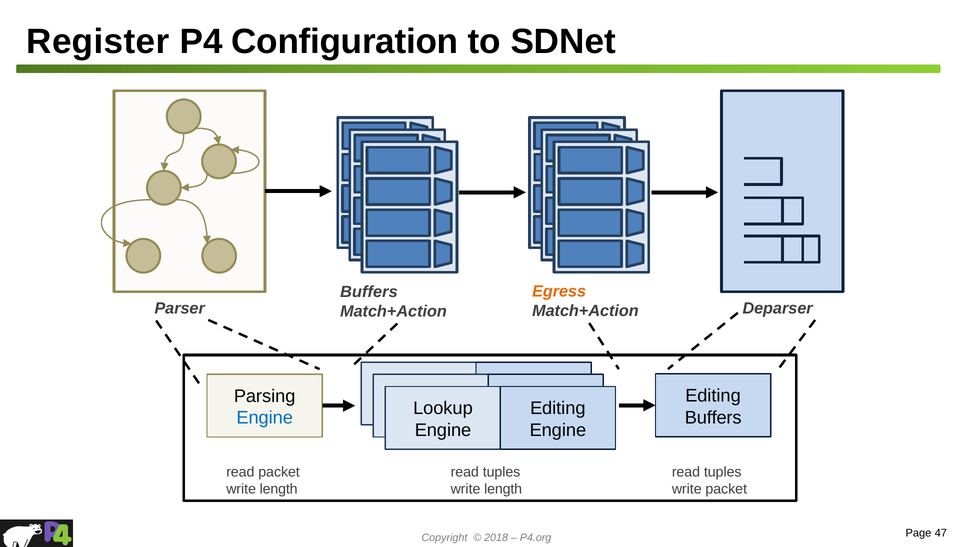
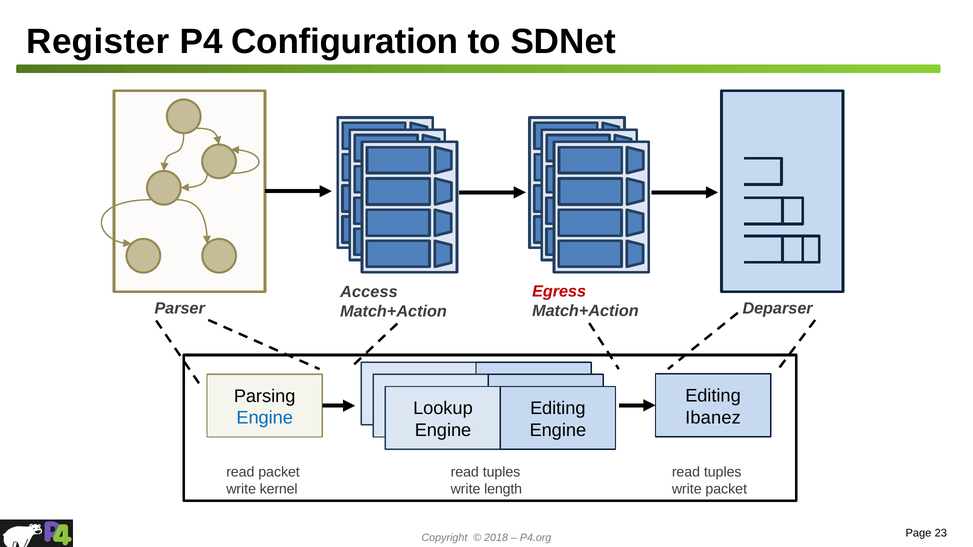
Egress colour: orange -> red (559, 292)
Buffers: Buffers -> Access (369, 292)
Buffers: Buffers -> Ibanez (713, 418)
length: length -> kernel (279, 489)
47: 47 -> 23 (941, 534)
